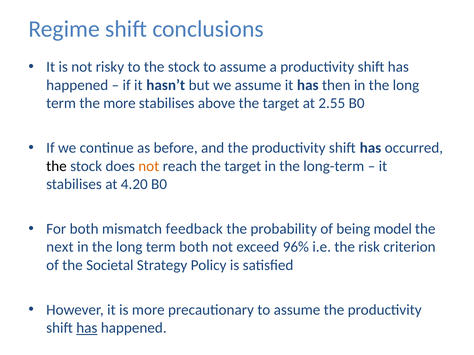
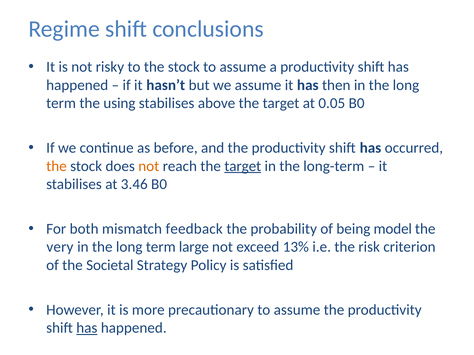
the more: more -> using (119, 103)
2.55: 2.55 -> 0.05 (332, 103)
the colour: black -> orange (56, 166)
target underline: none -> present (243, 166)
4.20: 4.20 -> 3.46 (134, 184)
next: next -> very (60, 247)
term both: both -> large (194, 247)
96%: 96% -> 13% (296, 247)
